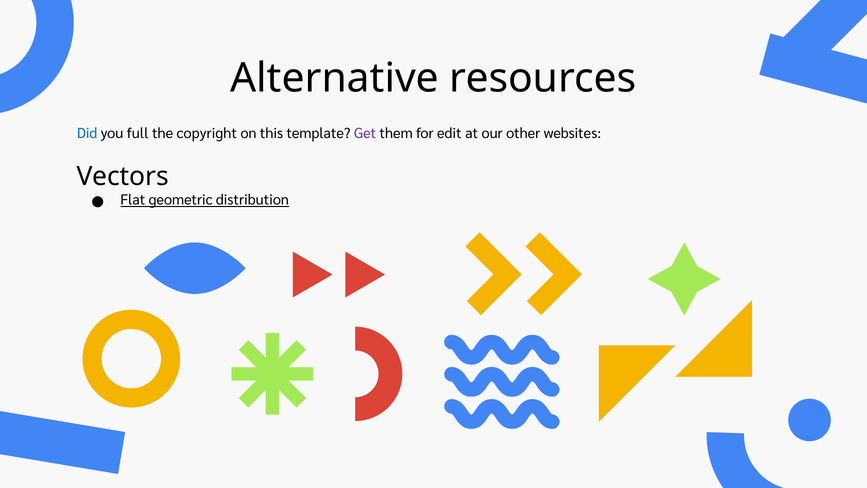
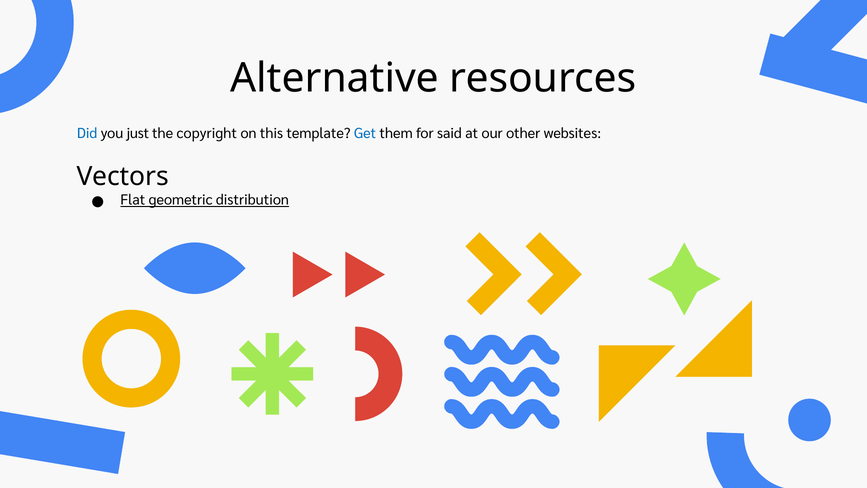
full: full -> just (138, 134)
Get colour: purple -> blue (365, 134)
edit: edit -> said (449, 134)
